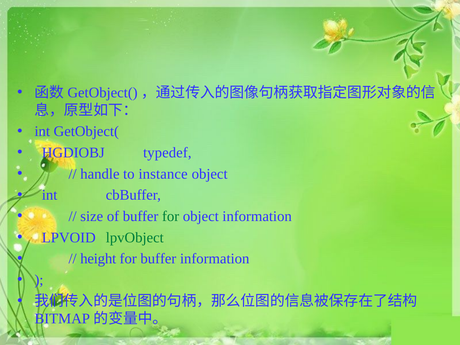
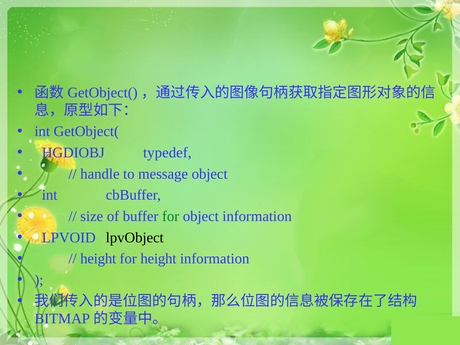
instance: instance -> message (163, 174)
lpvObject colour: green -> black (135, 238)
for buffer: buffer -> height (158, 259)
